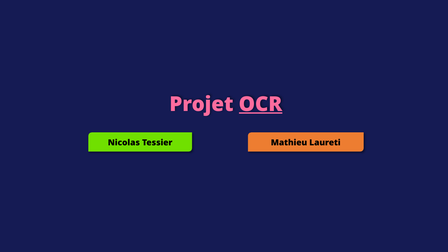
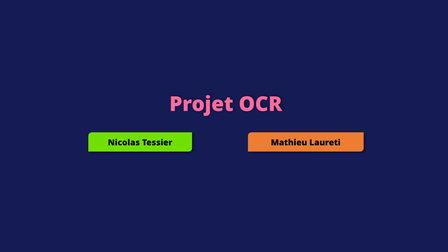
OCR underline: present -> none (261, 104)
